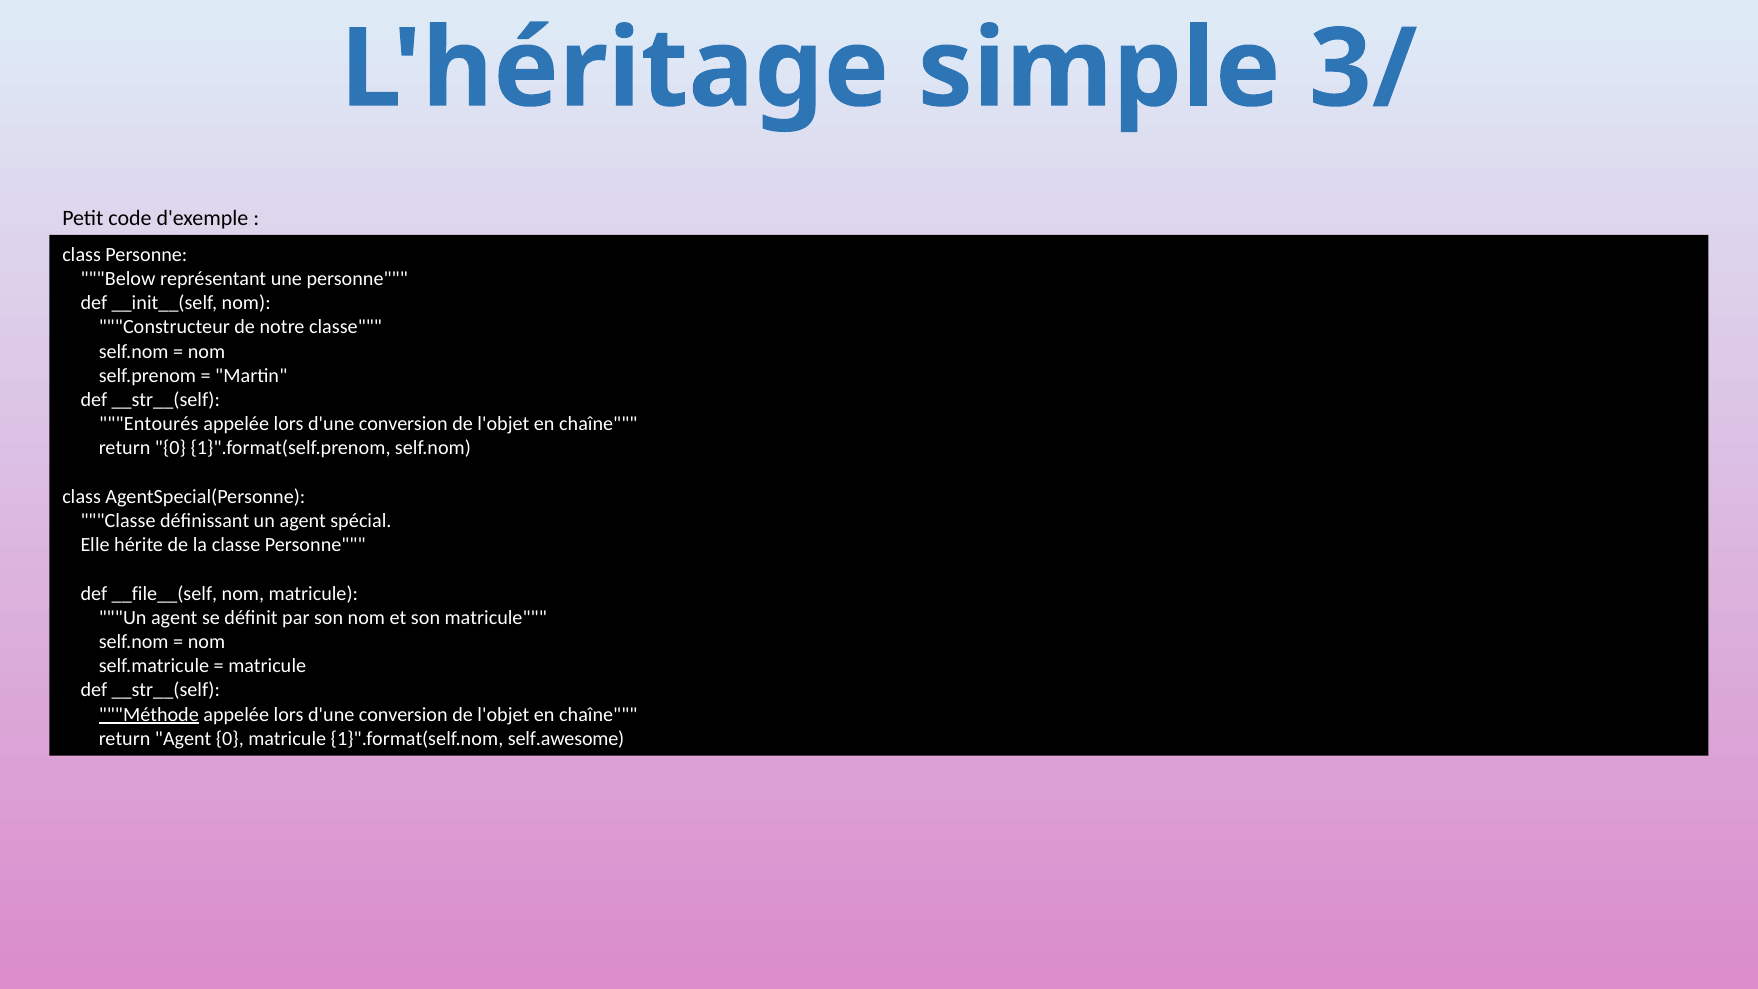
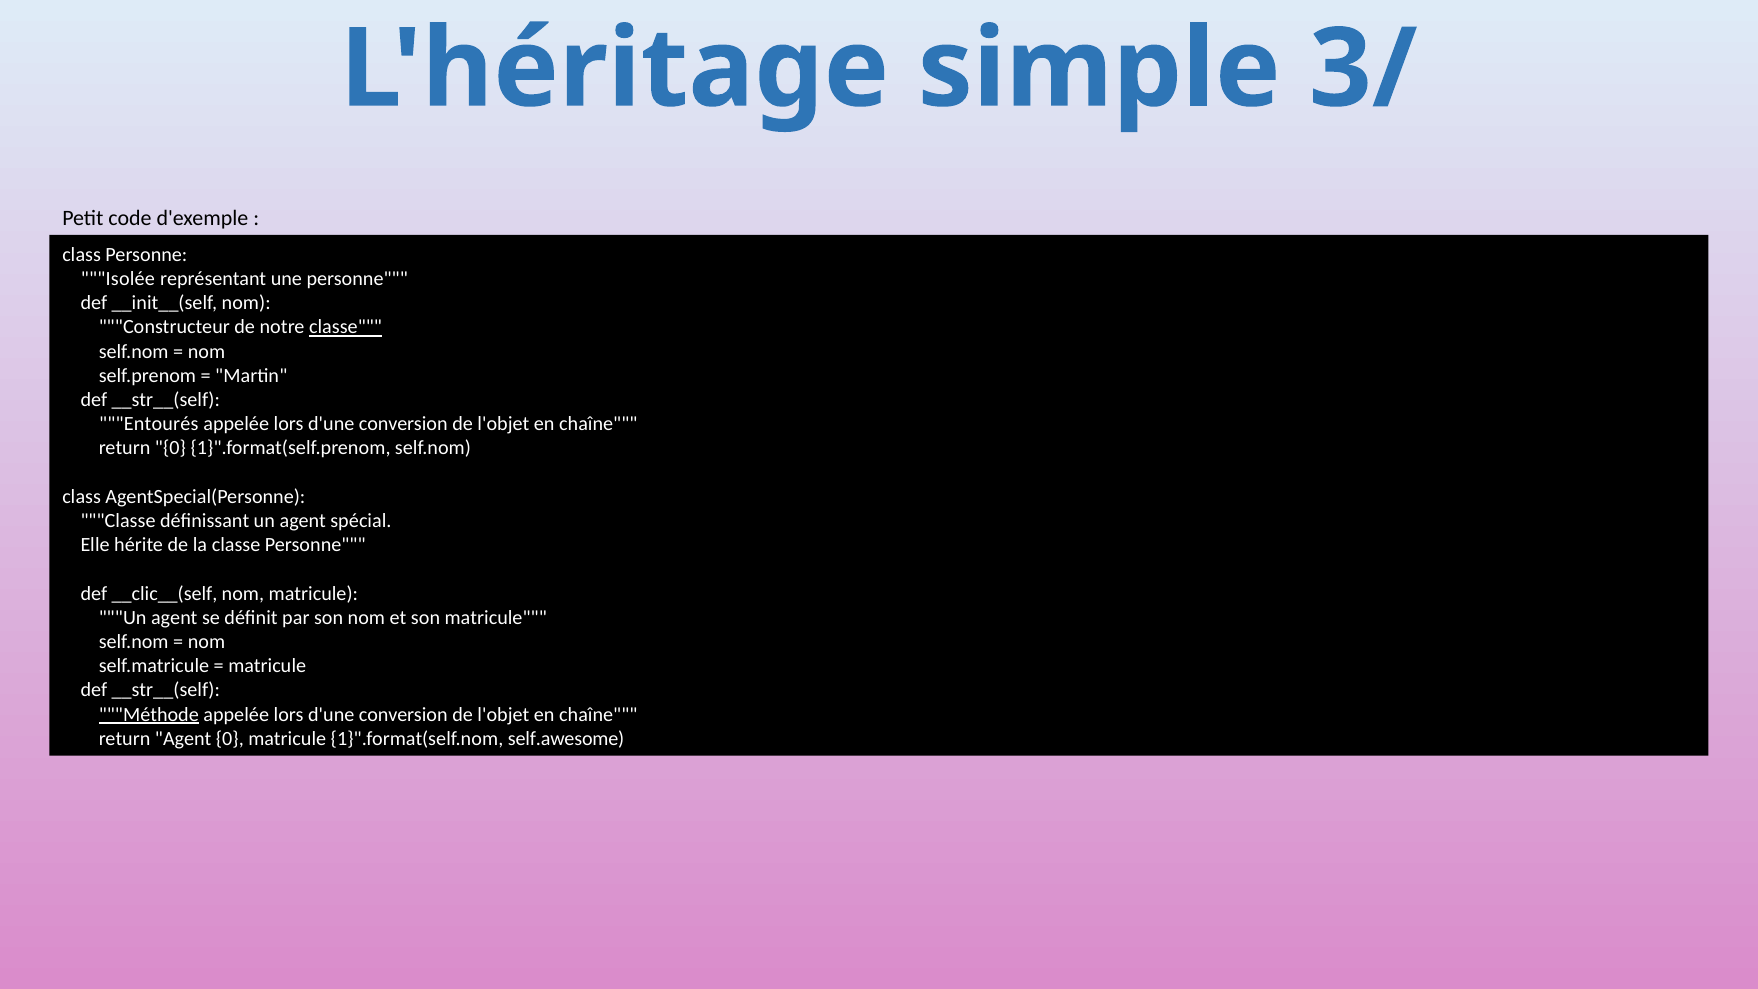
Below: Below -> Isolée (118, 279)
classe underline: none -> present (346, 327)
__file__(self: __file__(self -> __clic__(self (165, 593)
